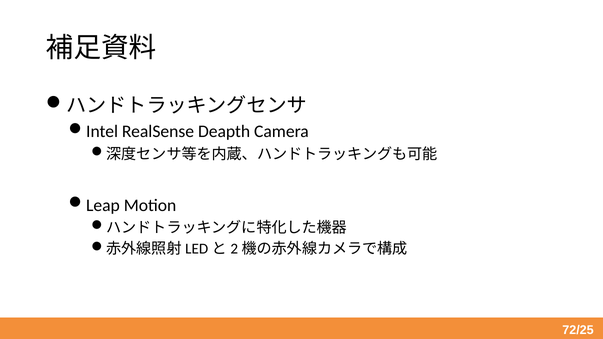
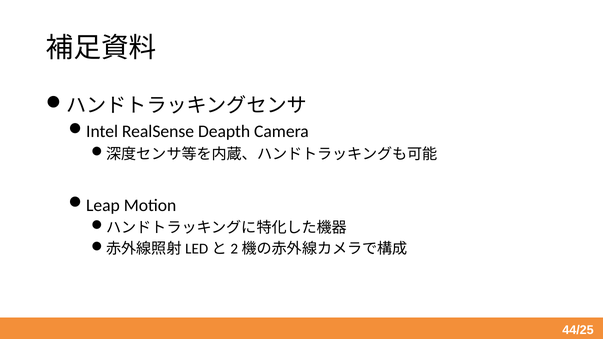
72/25: 72/25 -> 44/25 (578, 330)
